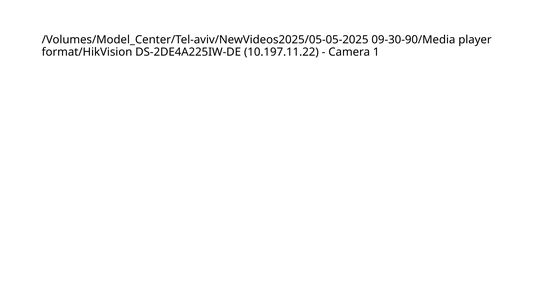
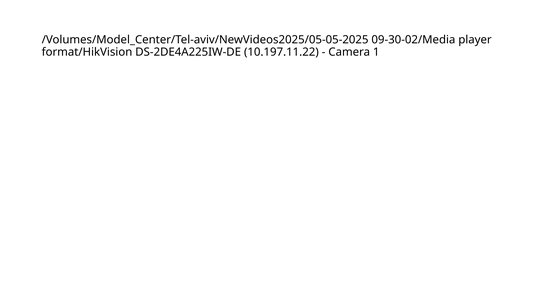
09-30-90/Media: 09-30-90/Media -> 09-30-02/Media (413, 40)
